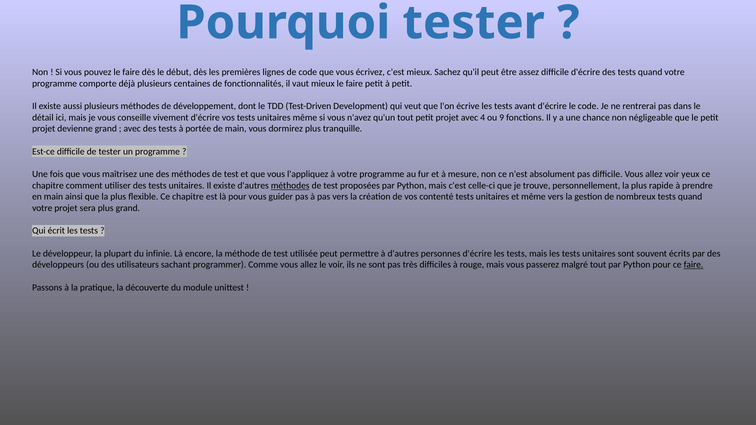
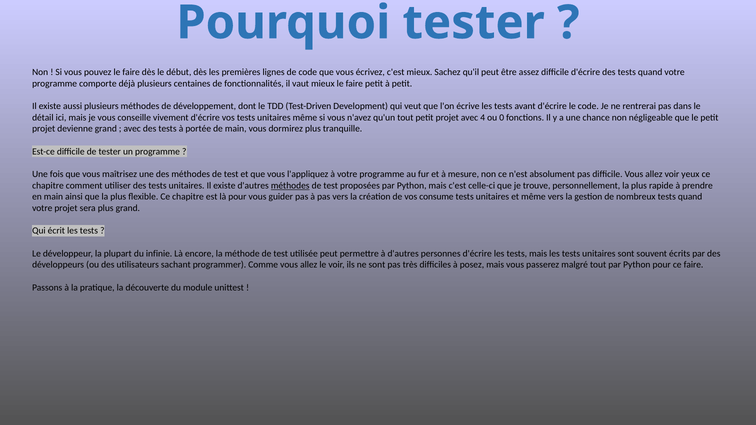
9: 9 -> 0 (502, 118)
contenté: contenté -> consume (436, 197)
rouge: rouge -> posez (472, 265)
faire underline: present -> none (693, 265)
